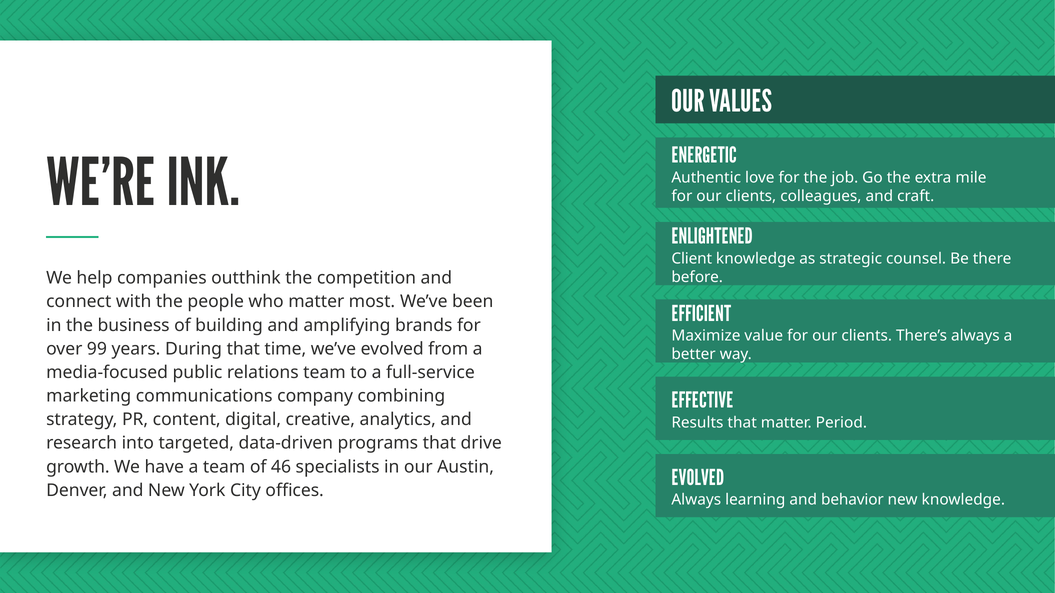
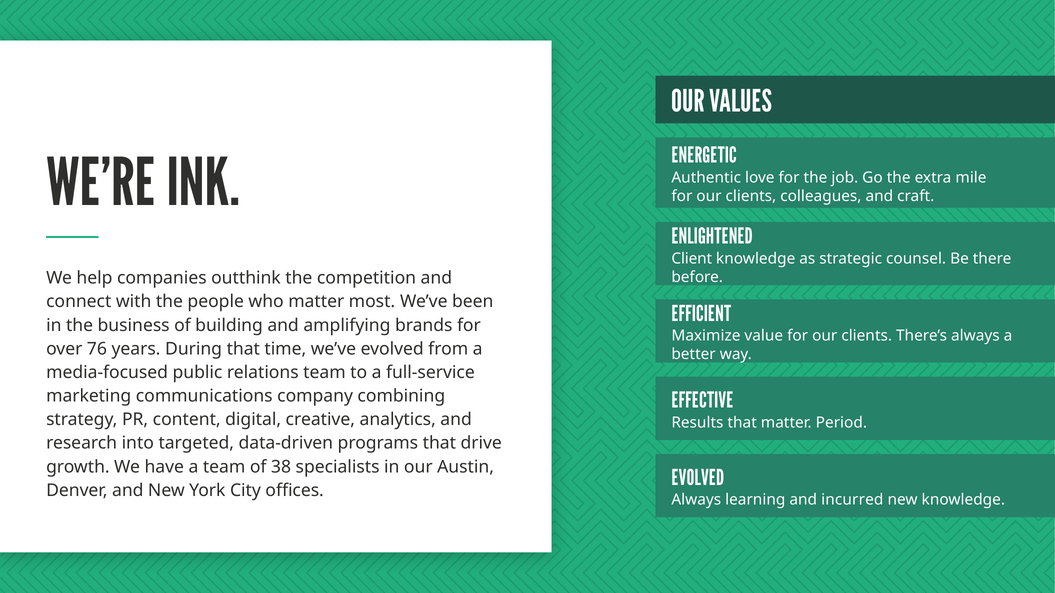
99: 99 -> 76 (97, 349)
46: 46 -> 38 (281, 467)
behavior: behavior -> incurred (852, 500)
